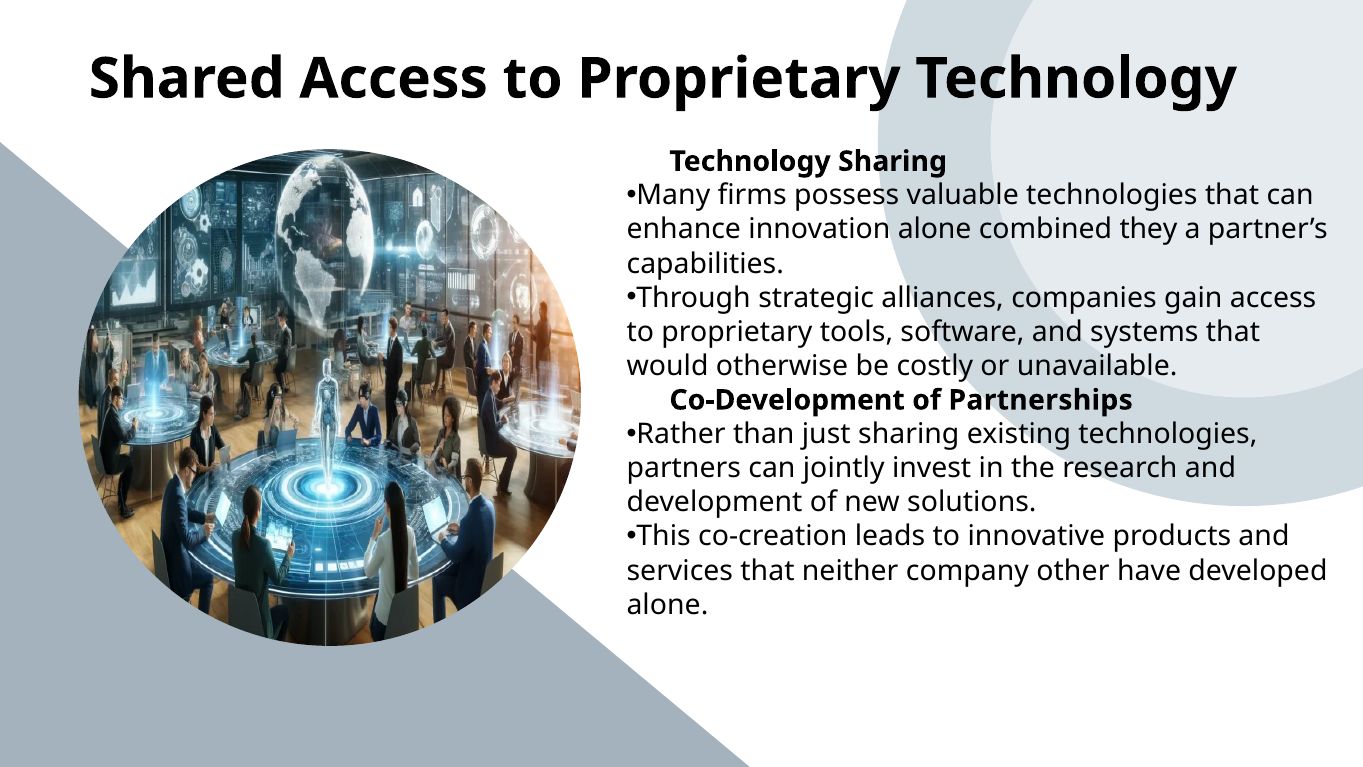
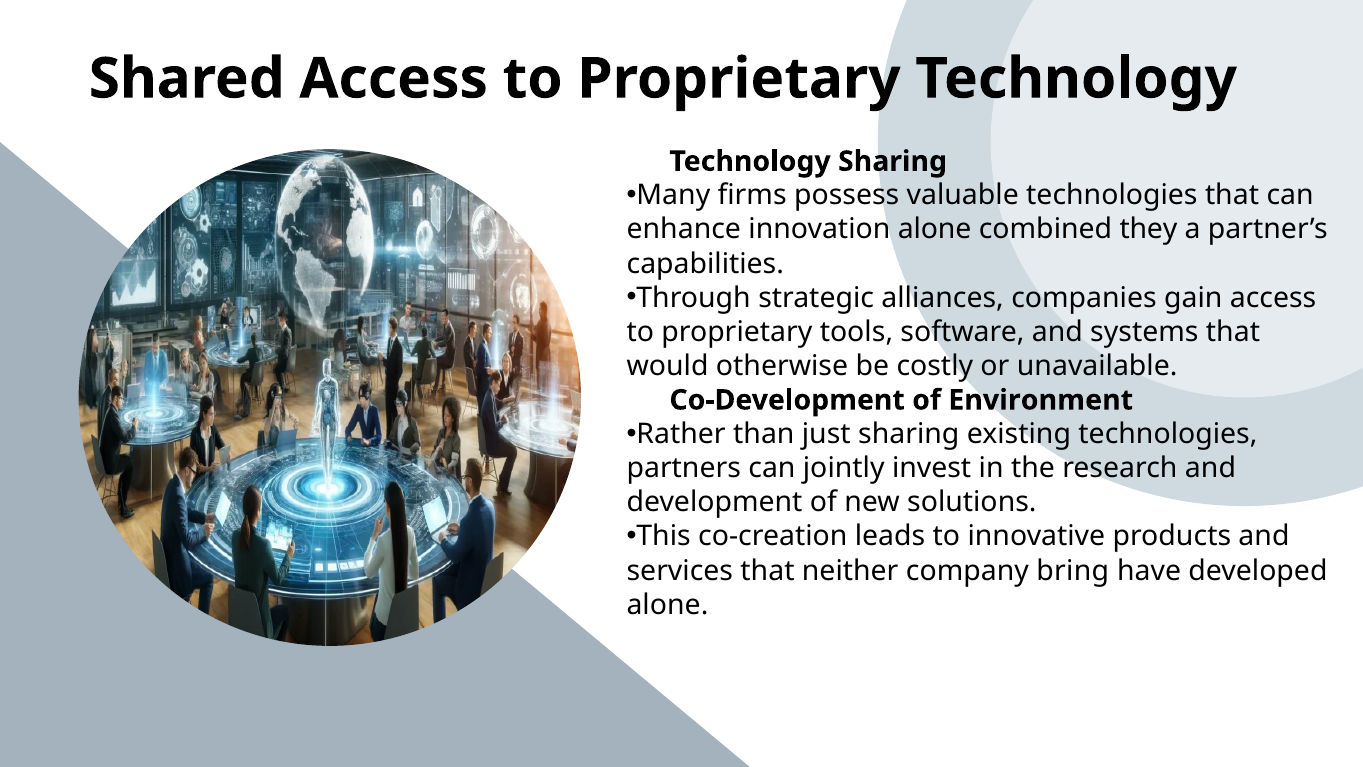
Partnerships: Partnerships -> Environment (1041, 400)
other: other -> bring (1073, 570)
